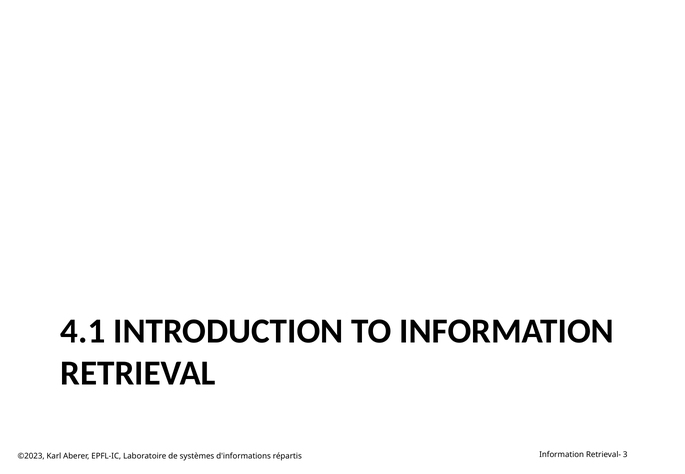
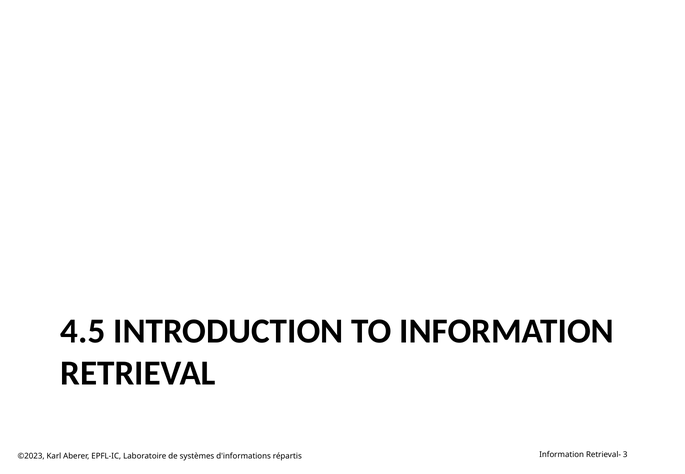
4.1: 4.1 -> 4.5 (83, 331)
